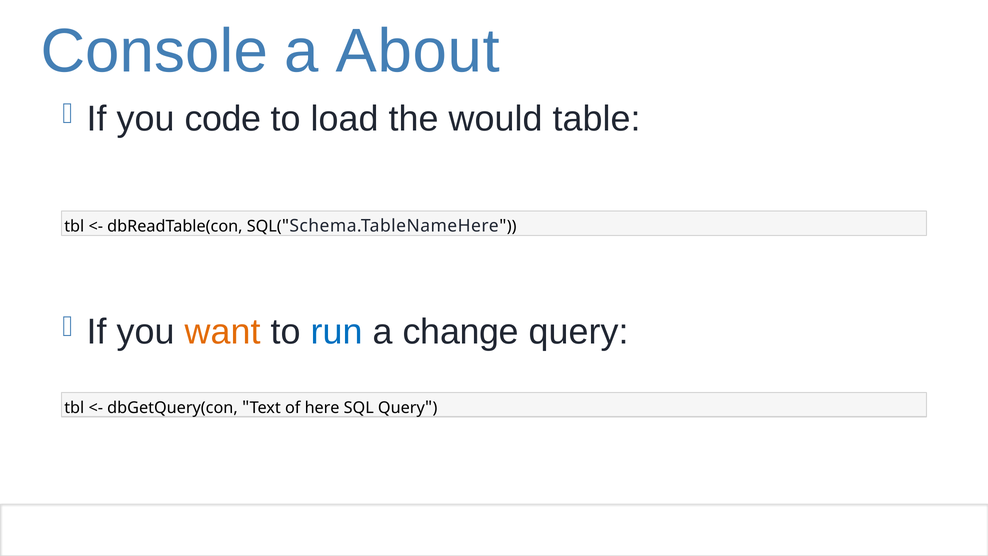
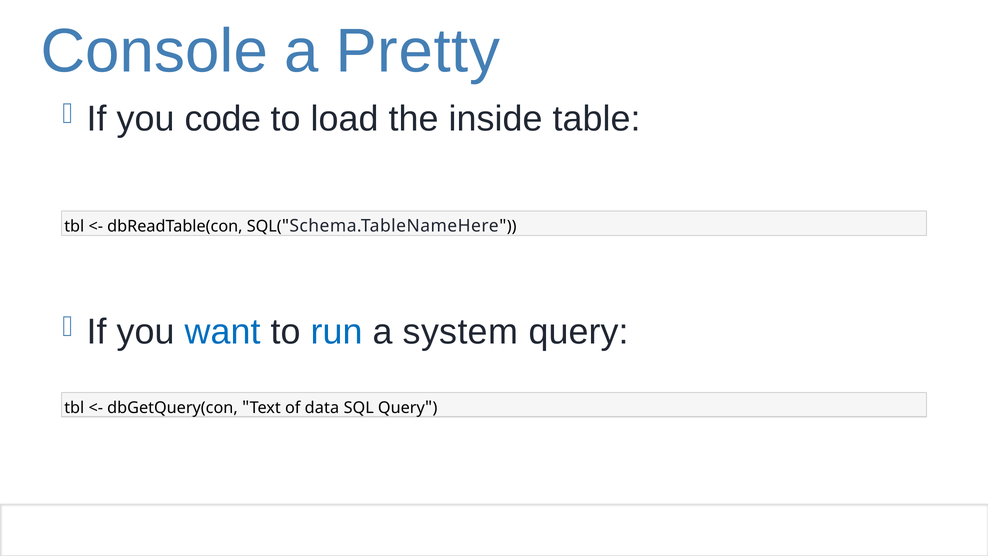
About: About -> Pretty (418, 52)
would: would -> inside (496, 119)
want colour: orange -> blue (223, 332)
change: change -> system (460, 332)
here: here -> data (322, 408)
